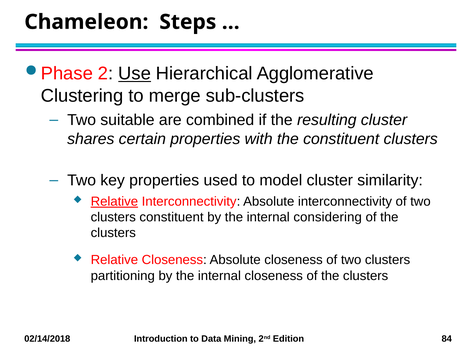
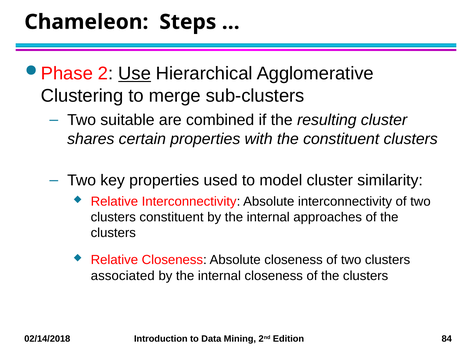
Relative underline: present -> none (114, 201)
considering: considering -> approaches (328, 217)
partitioning: partitioning -> associated (123, 276)
